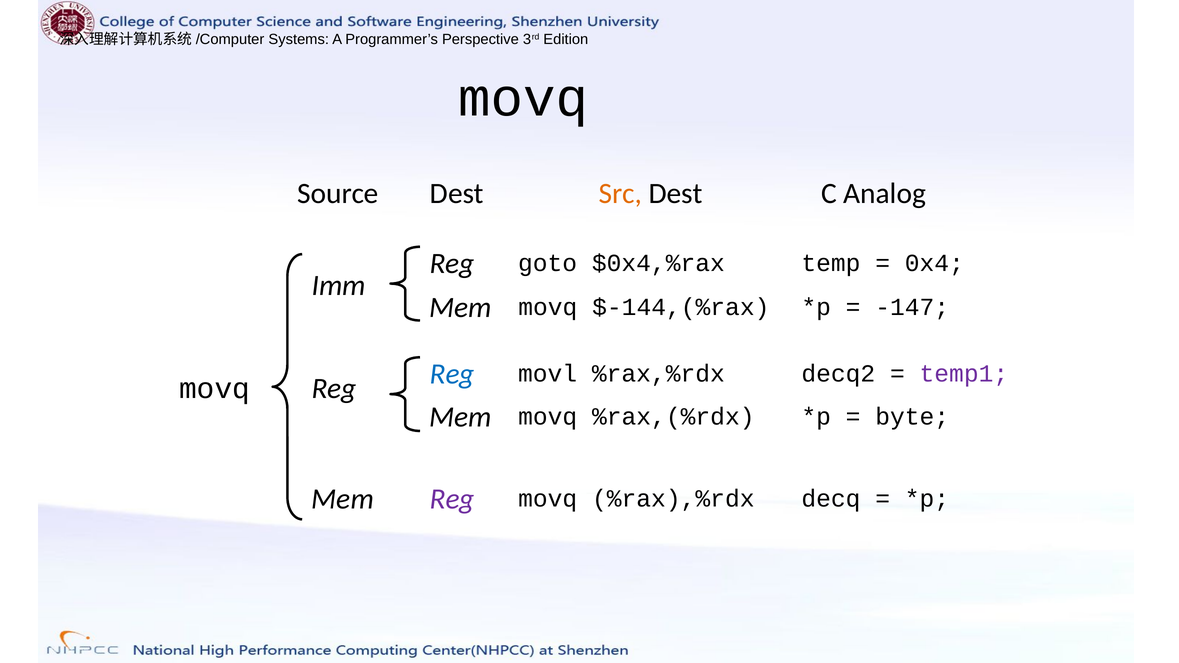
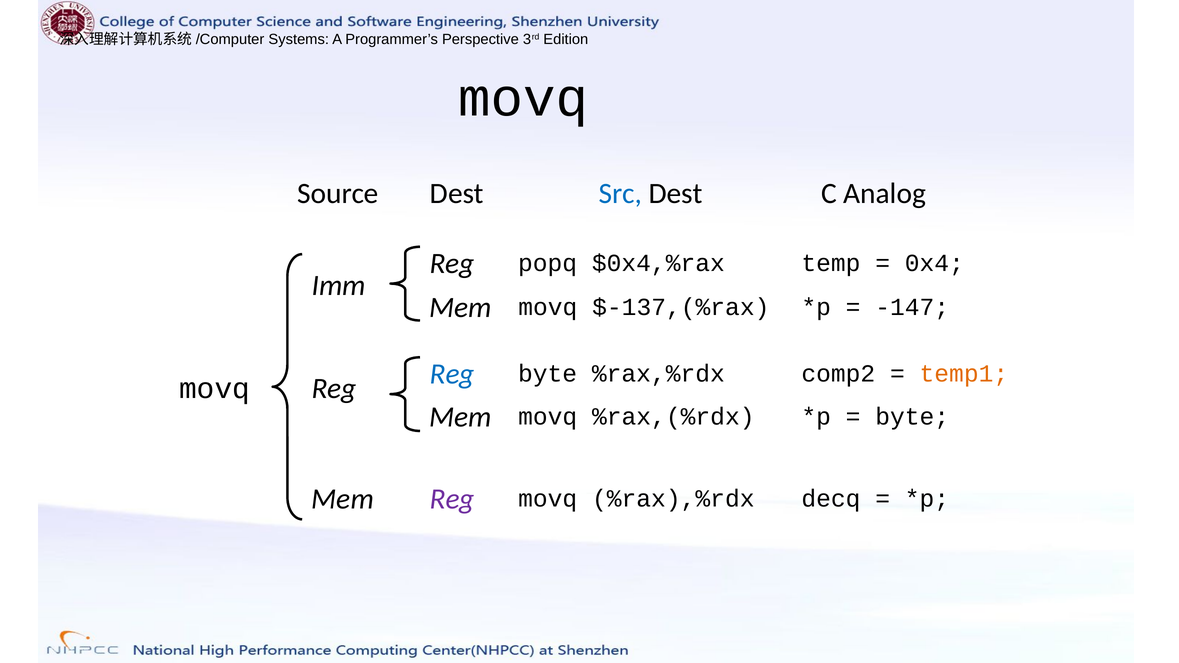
Src colour: orange -> blue (620, 194)
goto: goto -> popq (548, 263)
$-144,(%rax: $-144,(%rax -> $-137,(%rax (681, 307)
movl: movl -> byte (548, 374)
decq2: decq2 -> comp2 (838, 374)
temp1 colour: purple -> orange (964, 374)
